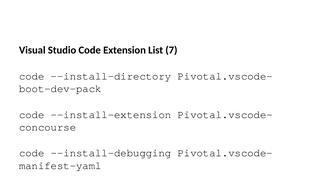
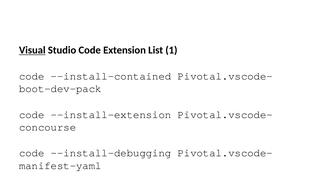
Visual underline: none -> present (32, 50)
7: 7 -> 1 (171, 50)
--install-directory: --install-directory -> --install-contained (111, 76)
